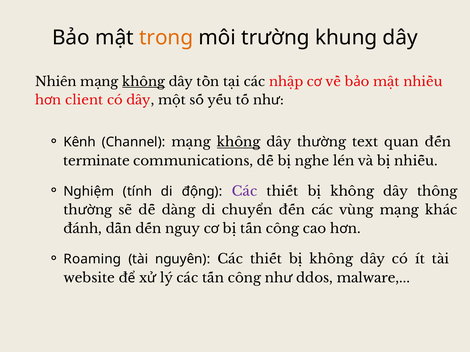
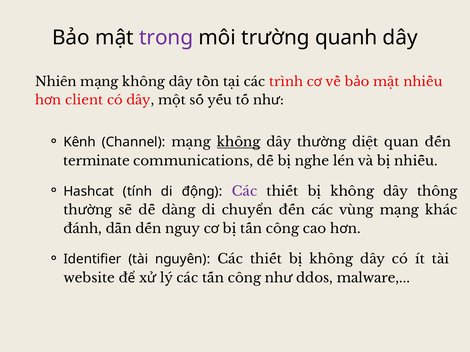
trong colour: orange -> purple (166, 38)
khung: khung -> quanh (346, 38)
không underline: present -> none (144, 82)
nhập: nhập -> trình (286, 82)
text: text -> diệt (365, 142)
Nghiệm: Nghiệm -> Hashcat (89, 192)
Roaming: Roaming -> Identifier (92, 260)
